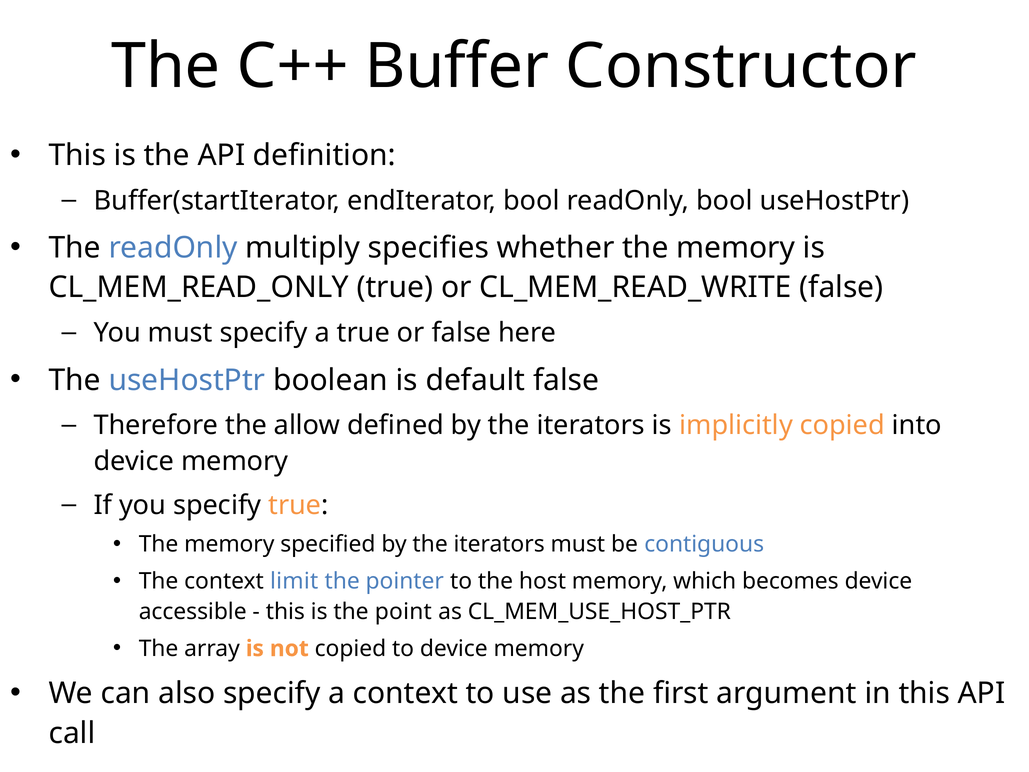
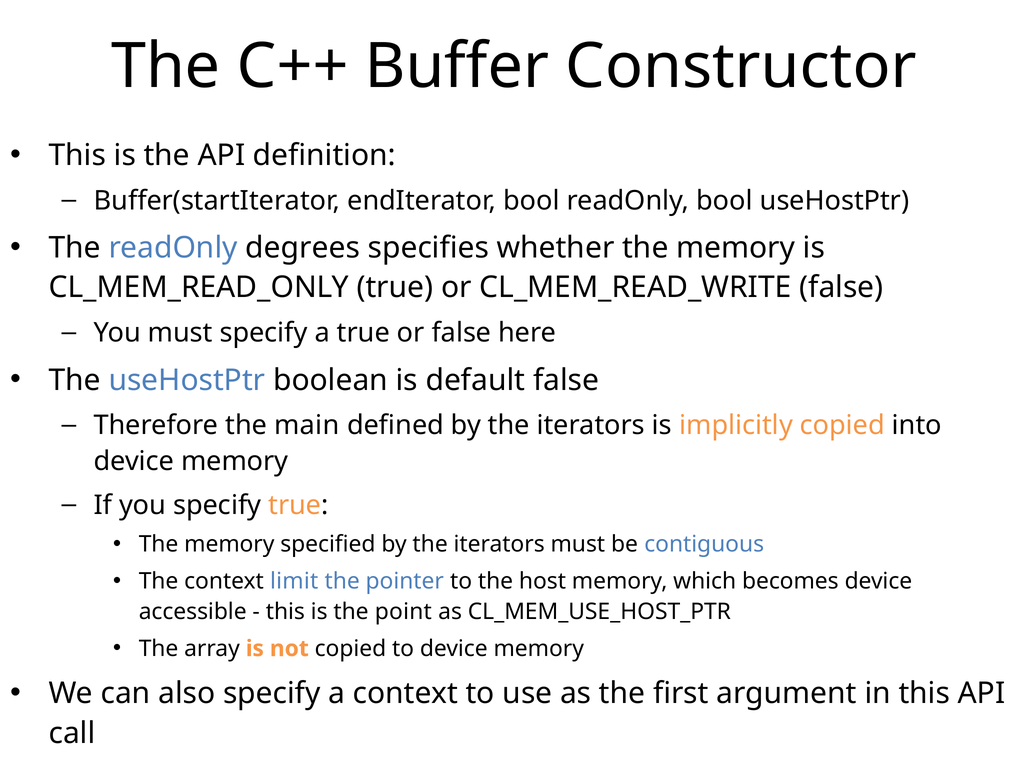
multiply: multiply -> degrees (303, 248)
allow: allow -> main (307, 425)
